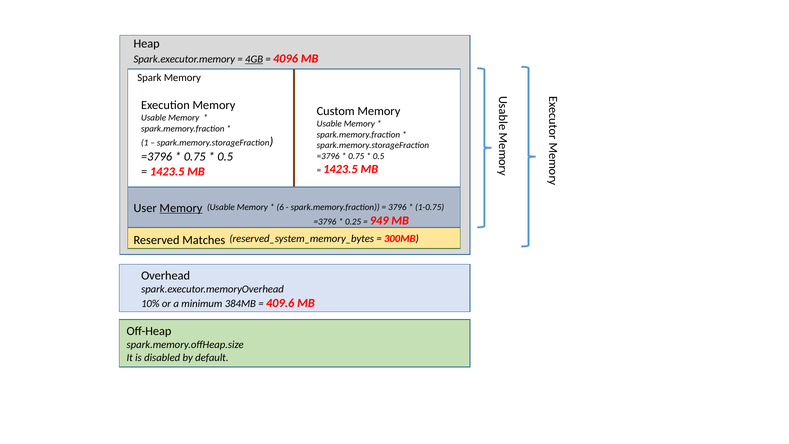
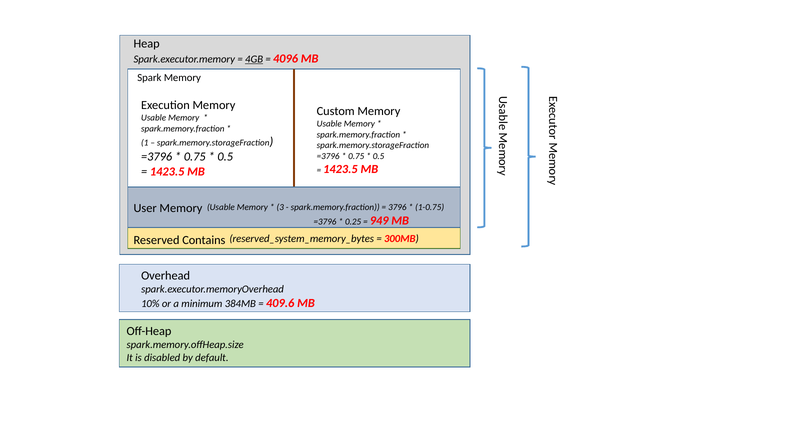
Memory underline: present -> none (181, 208)
6: 6 -> 3 (280, 207)
Matches: Matches -> Contains (204, 240)
